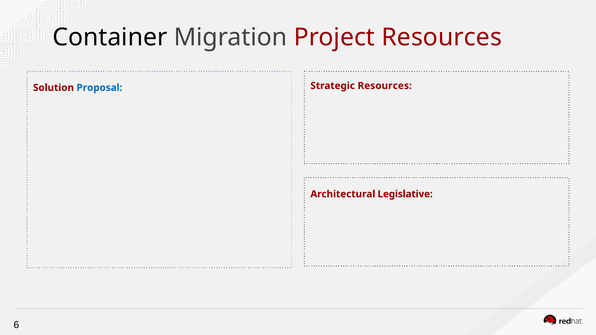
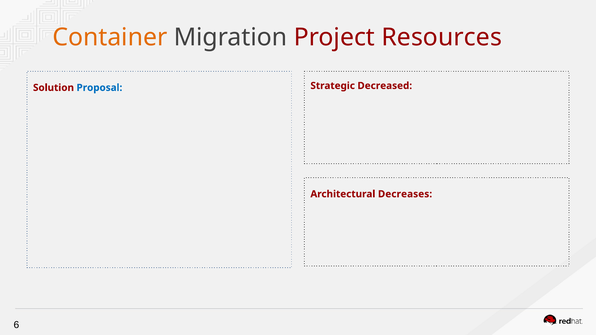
Container colour: black -> orange (110, 37)
Strategic Resources: Resources -> Decreased (385, 86)
Legislative: Legislative -> Decreases (405, 194)
